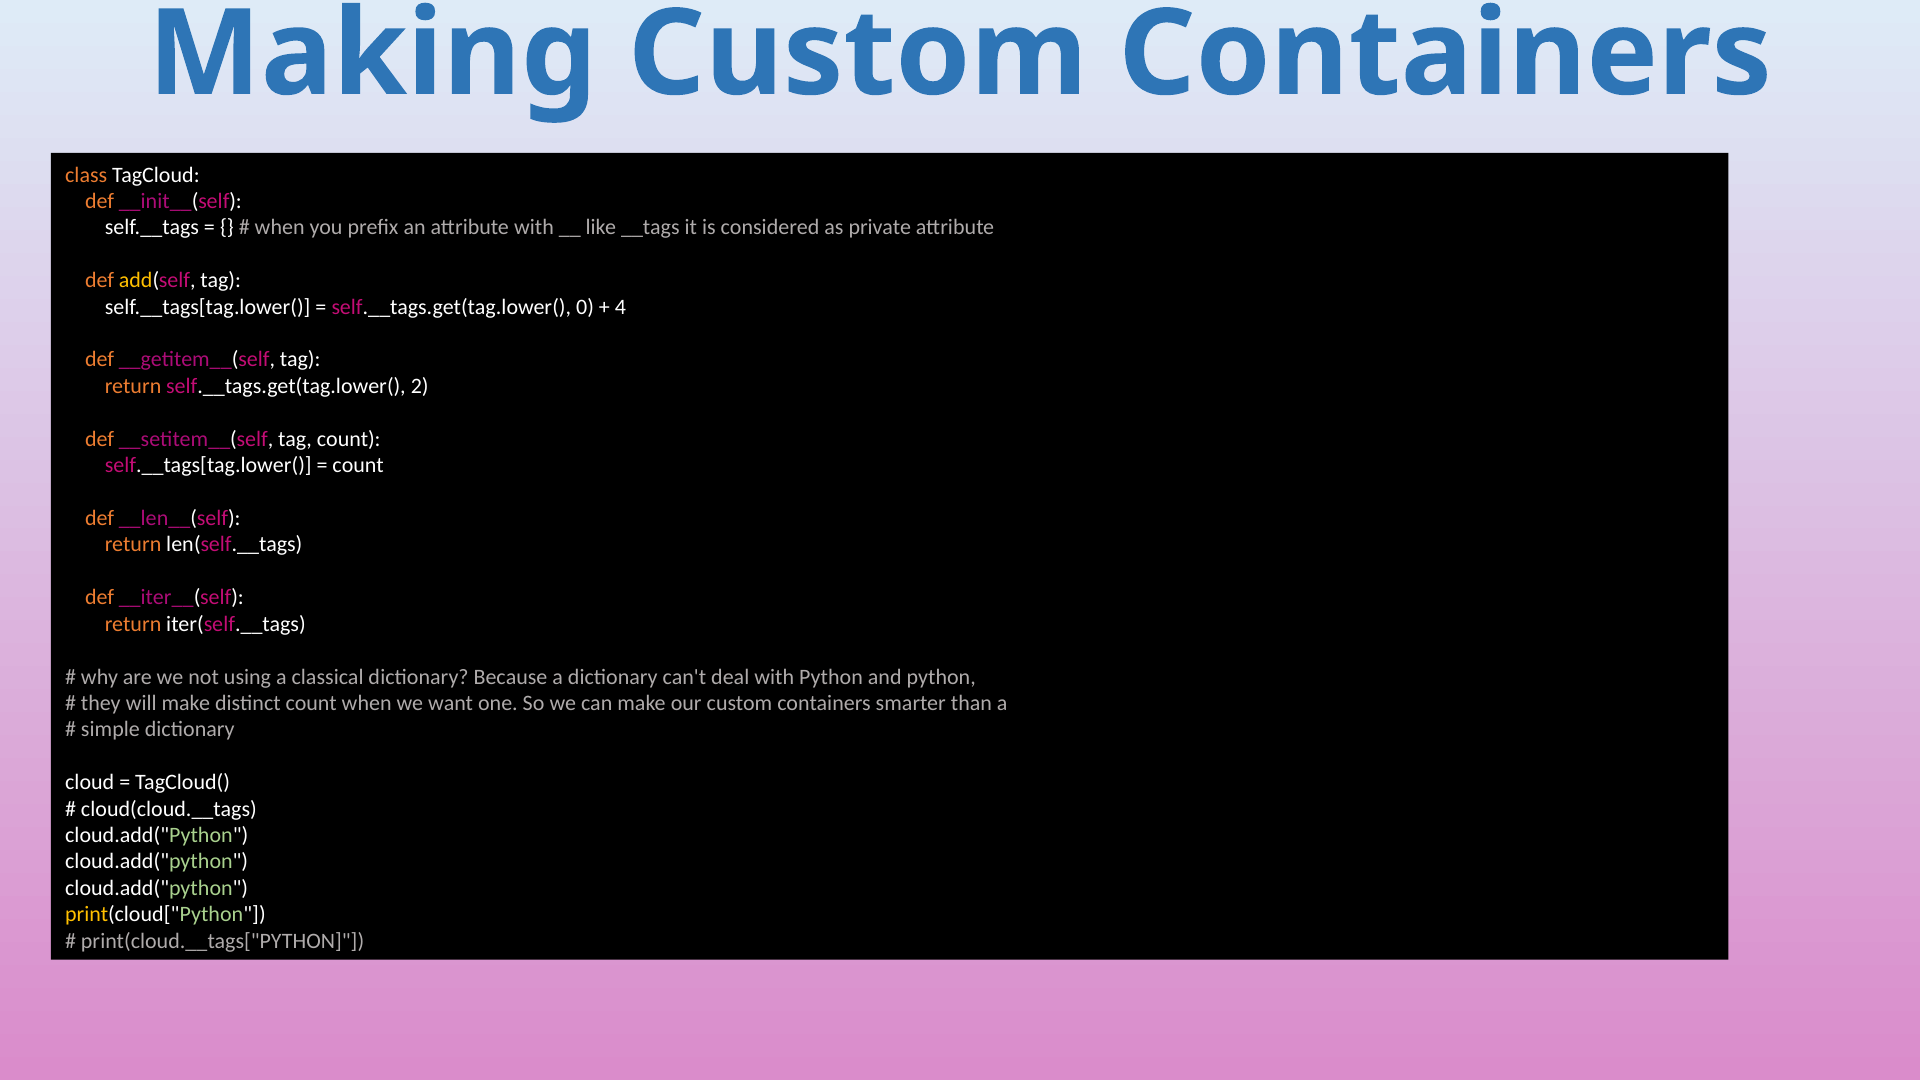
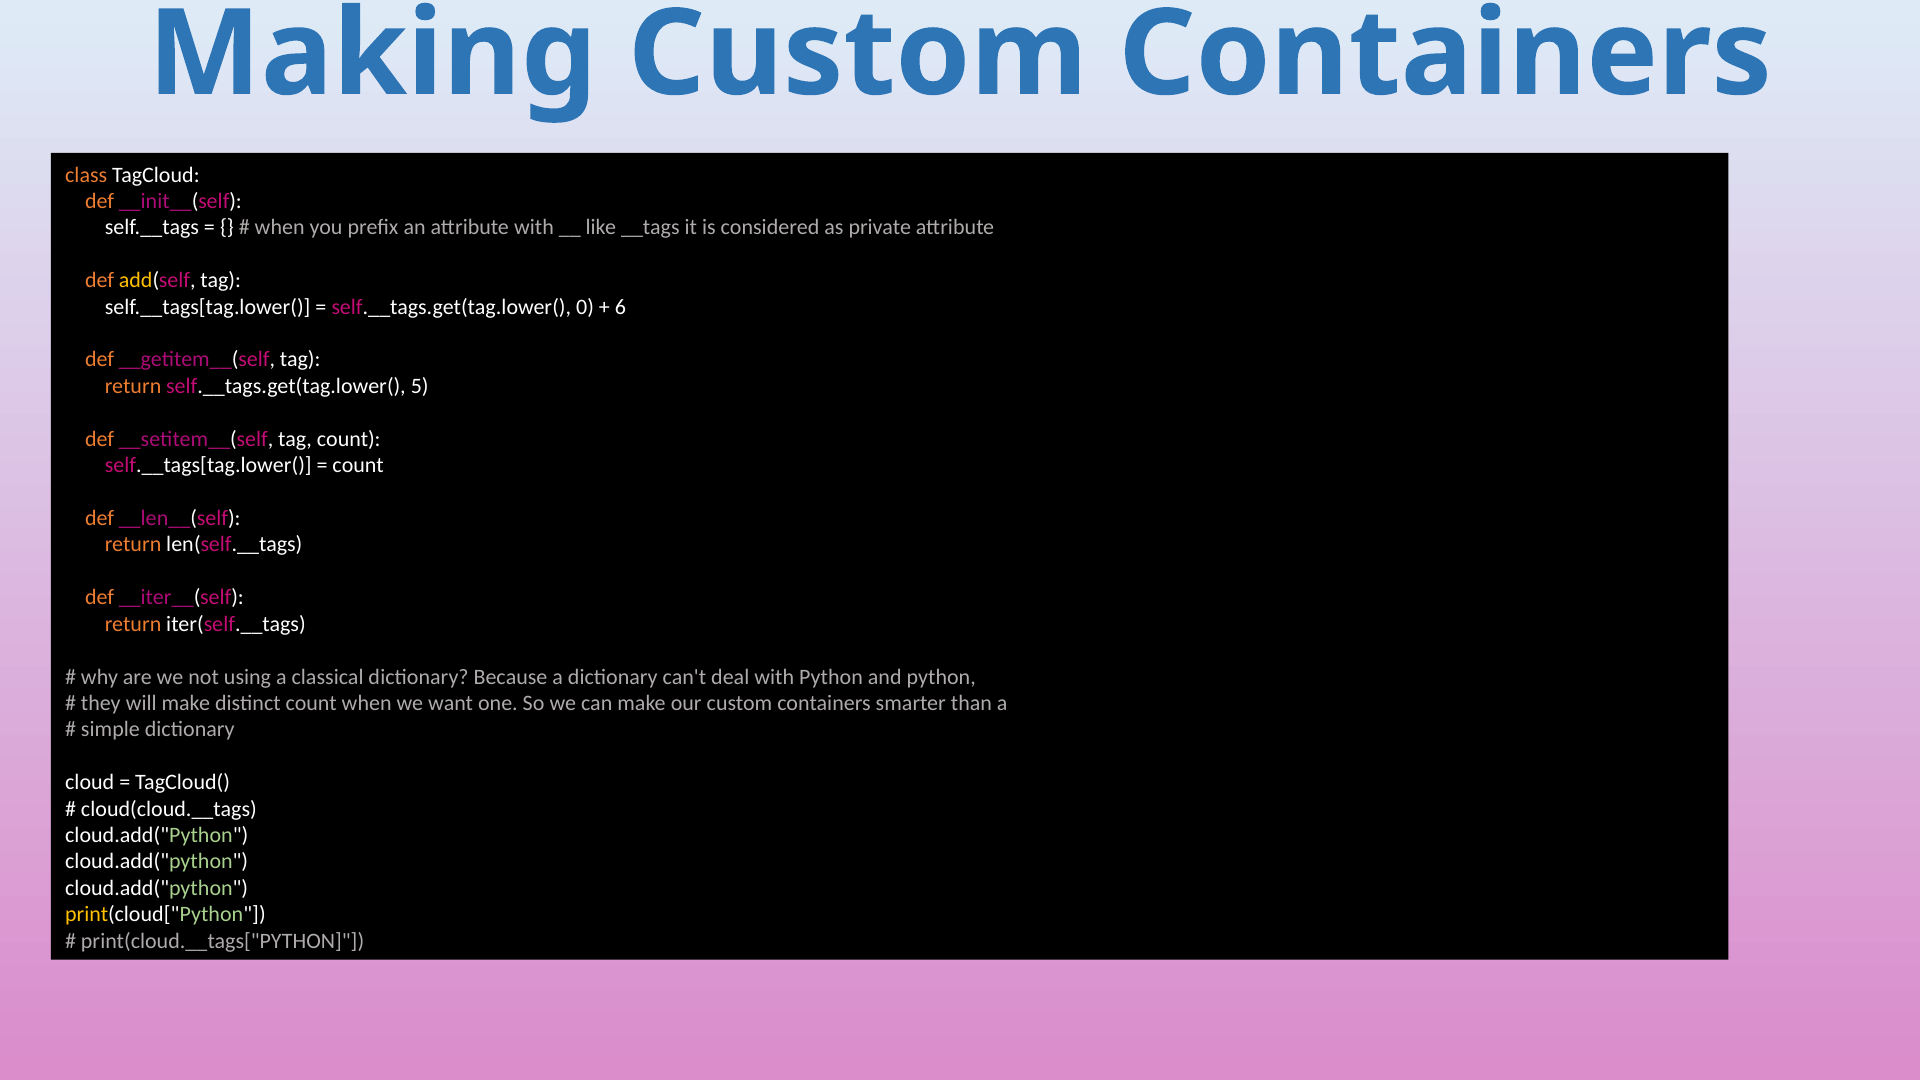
4: 4 -> 6 (620, 307)
2: 2 -> 5 (420, 386)
